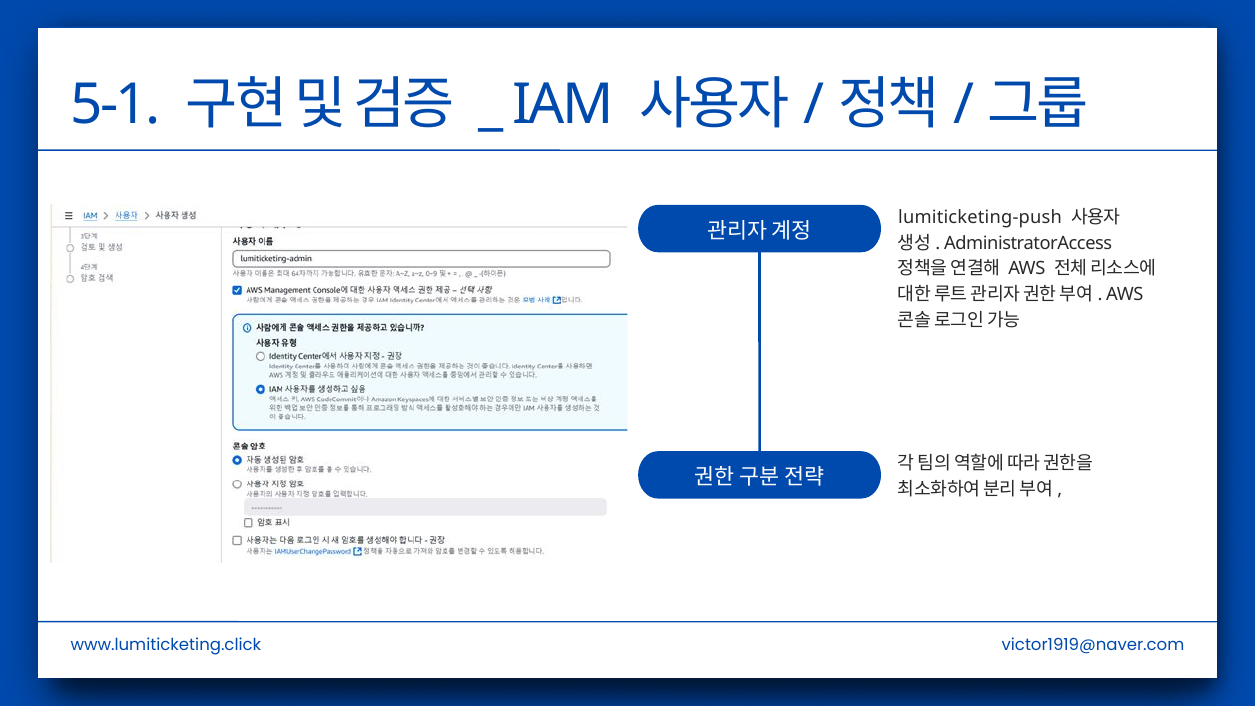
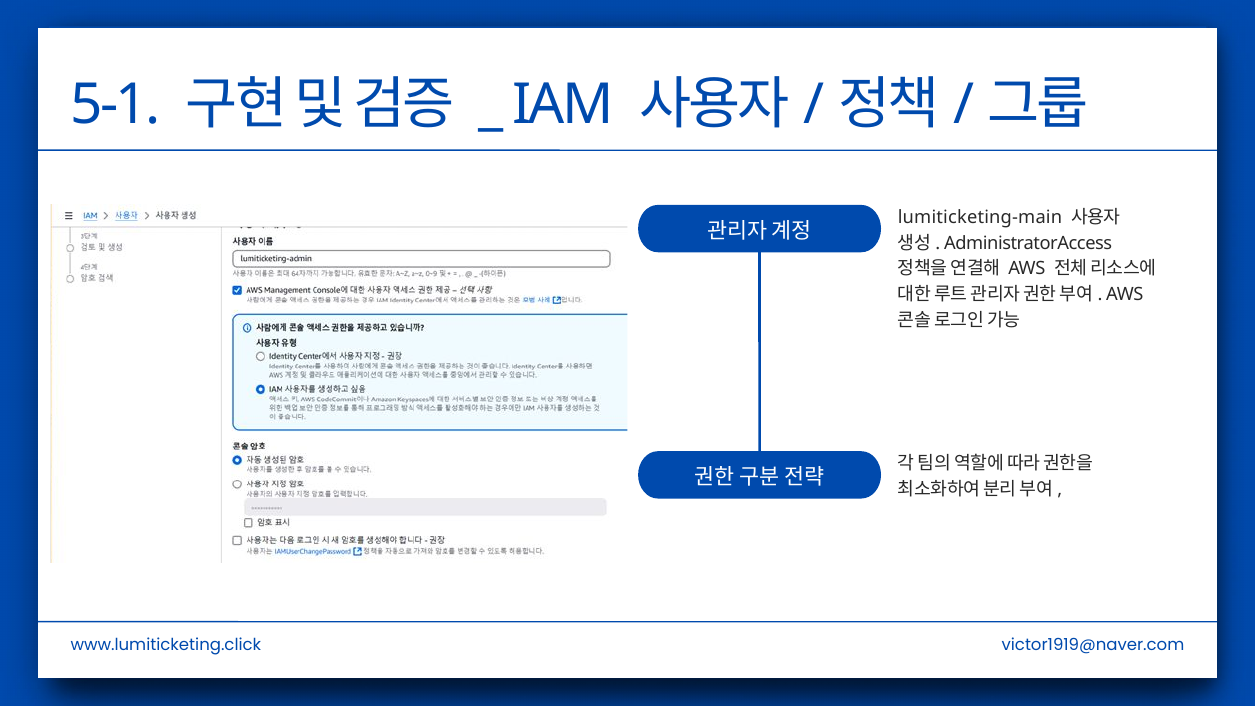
lumiticketing-push: lumiticketing-push -> lumiticketing-main (980, 218)
